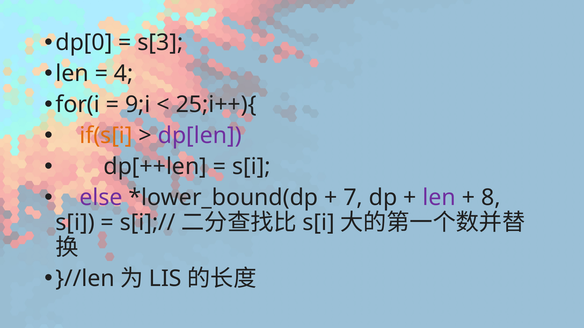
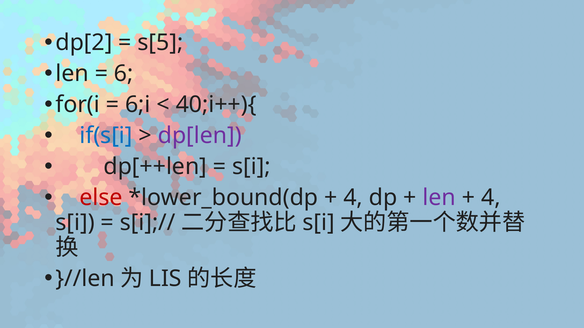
dp[0: dp[0 -> dp[2 (84, 43)
s[3: s[3 -> s[5 (160, 43)
4: 4 -> 6 (124, 74)
9;i: 9;i -> 6;i (138, 105)
25;i++){: 25;i++){ -> 40;i++){ (216, 105)
if(s[i colour: orange -> blue (106, 136)
else colour: purple -> red (101, 198)
7: 7 -> 4 (353, 198)
8: 8 -> 4 (491, 198)
